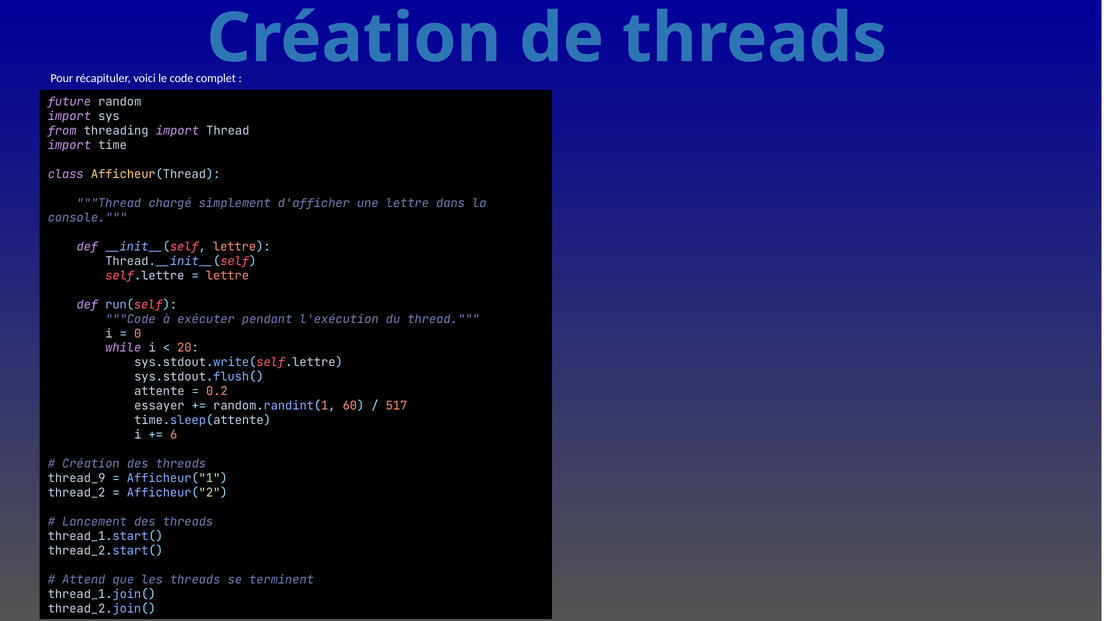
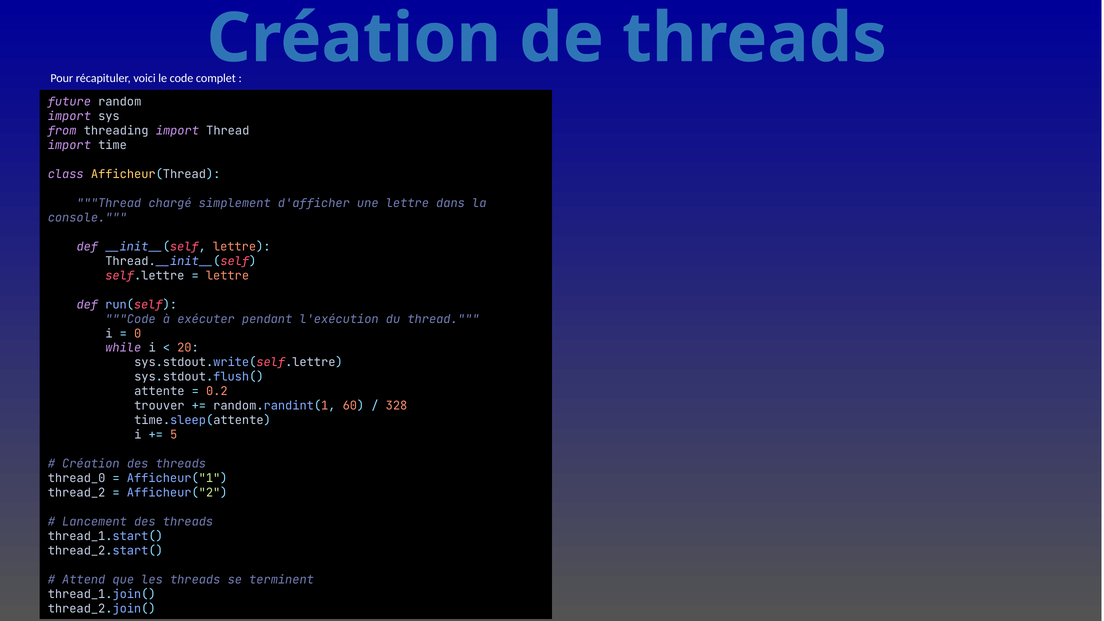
essayer: essayer -> trouver (159, 406)
517: 517 -> 328 (397, 406)
6: 6 -> 5 (174, 435)
thread_9: thread_9 -> thread_0 (77, 478)
